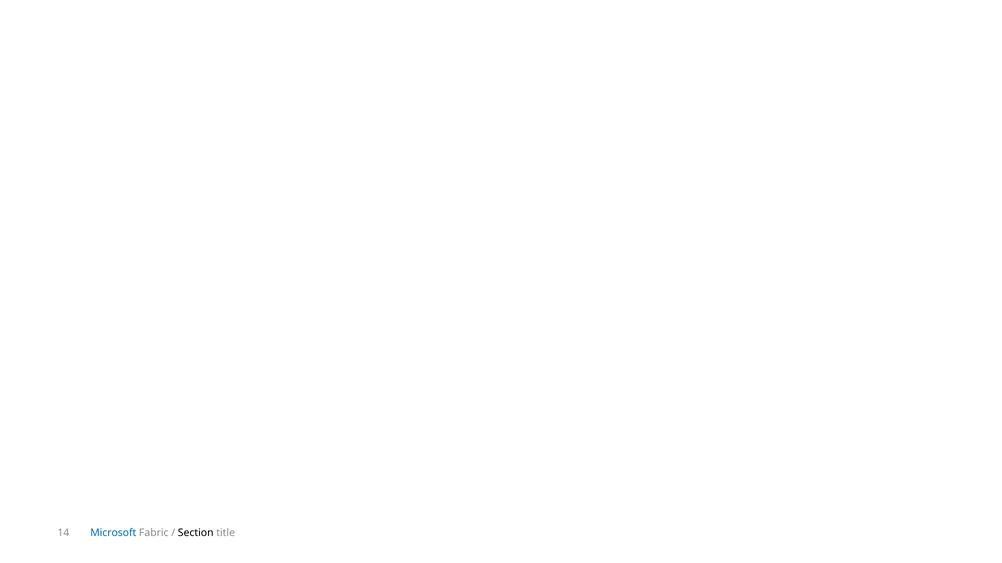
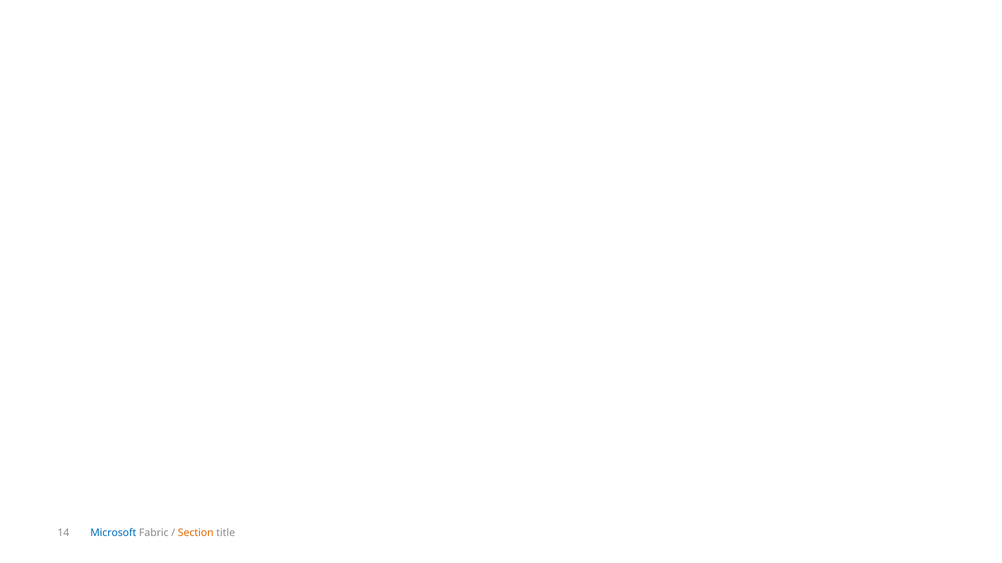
Section colour: black -> orange (196, 534)
